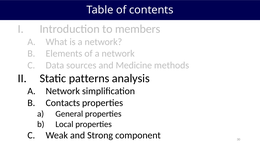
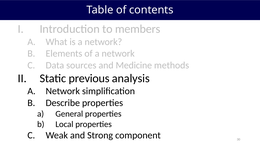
patterns: patterns -> previous (89, 78)
Contacts: Contacts -> Describe (63, 103)
